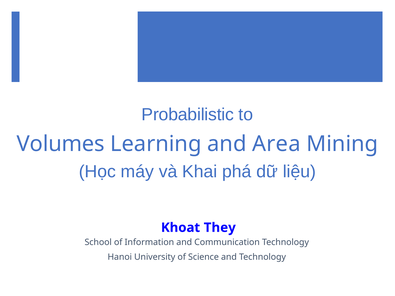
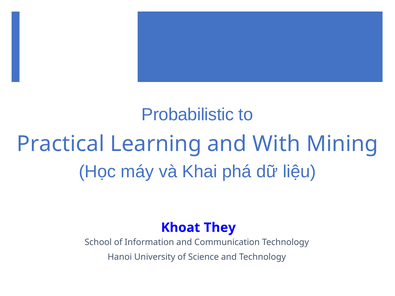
Volumes: Volumes -> Practical (61, 144)
Area: Area -> With (276, 144)
